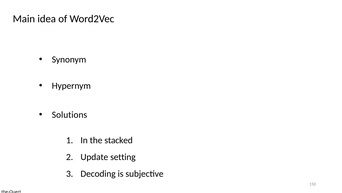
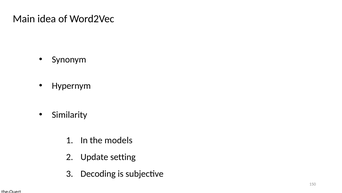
Solutions: Solutions -> Similarity (70, 115)
stacked: stacked -> models (118, 140)
